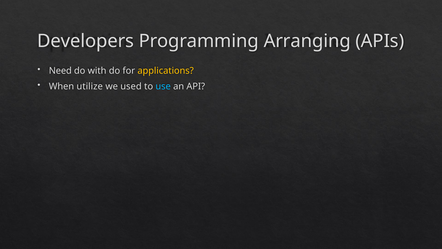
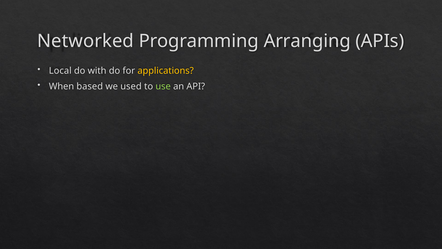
Developers: Developers -> Networked (86, 41)
Need: Need -> Local (60, 71)
utilize: utilize -> based (90, 86)
use colour: light blue -> light green (163, 86)
